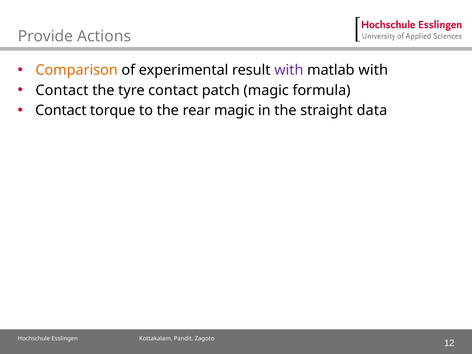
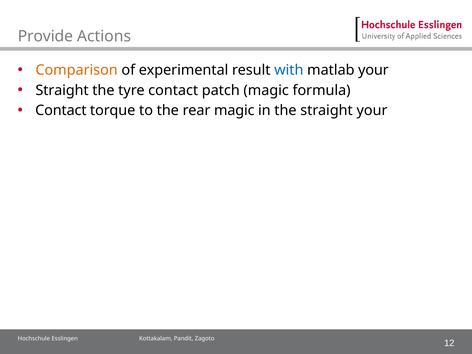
with colour: purple -> blue (289, 70)
matlab with: with -> your (373, 70)
Contact: Contact -> Straight (62, 90)
straight data: data -> your (372, 110)
